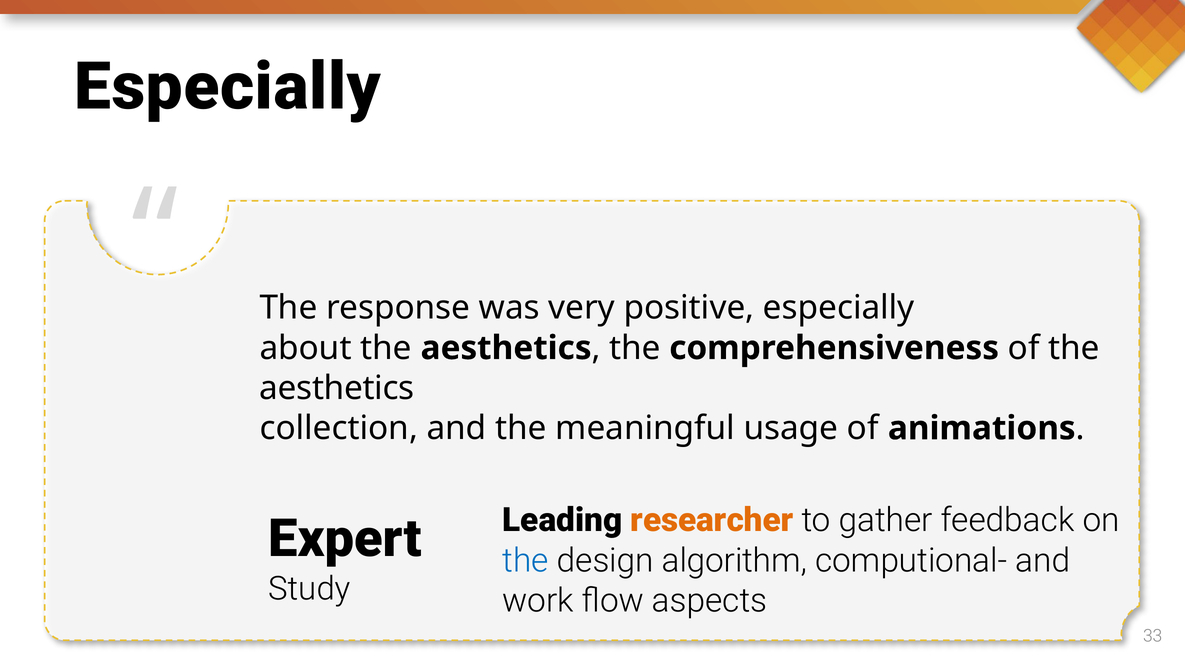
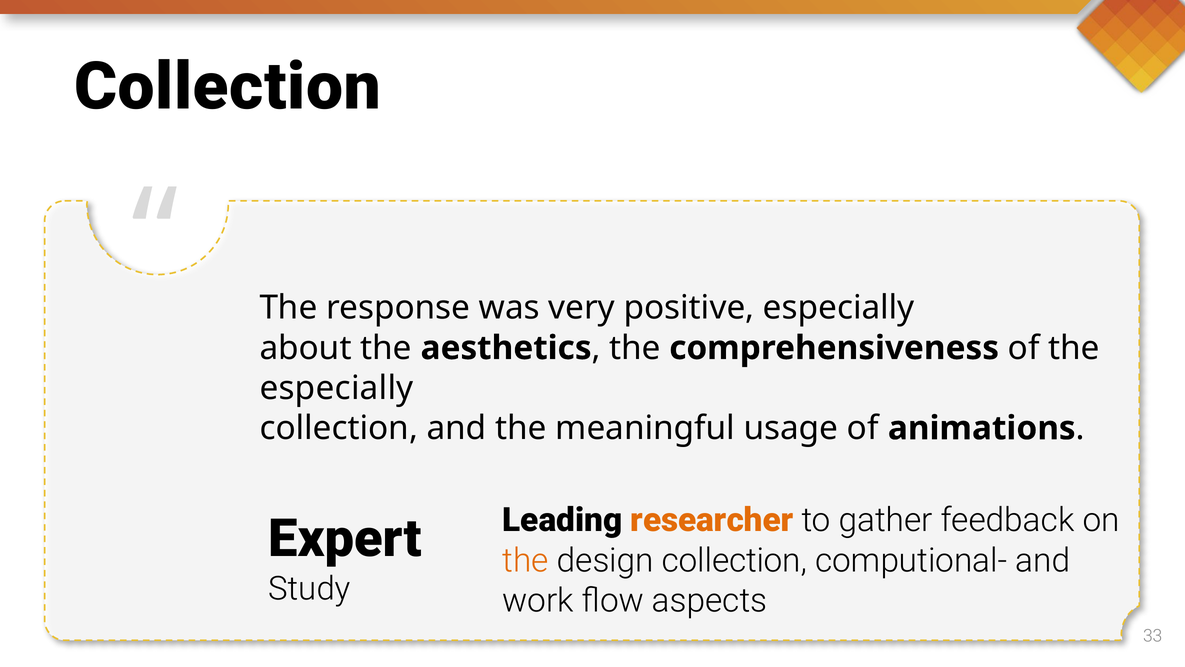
Especially: Especially -> Collection (227, 87)
aesthetics: aesthetics -> especially (337, 388)
the colour: blue -> orange (526, 560)
design algorithm: algorithm -> collection (734, 560)
